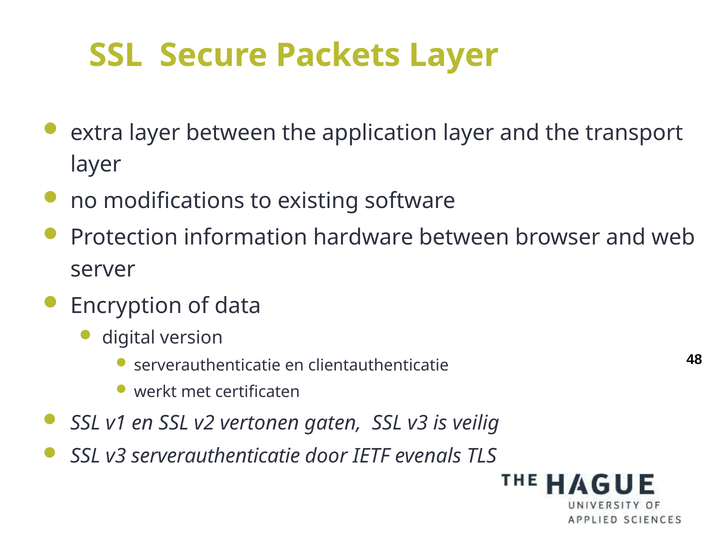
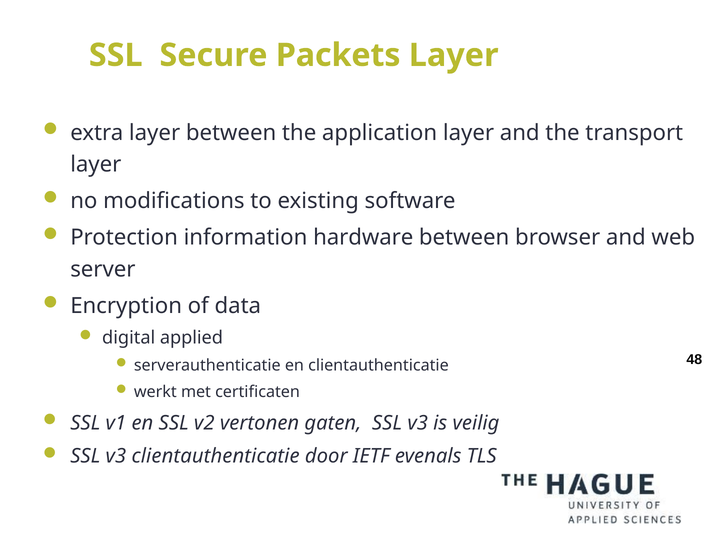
version: version -> applied (191, 338)
v3 serverauthenticatie: serverauthenticatie -> clientauthenticatie (216, 456)
